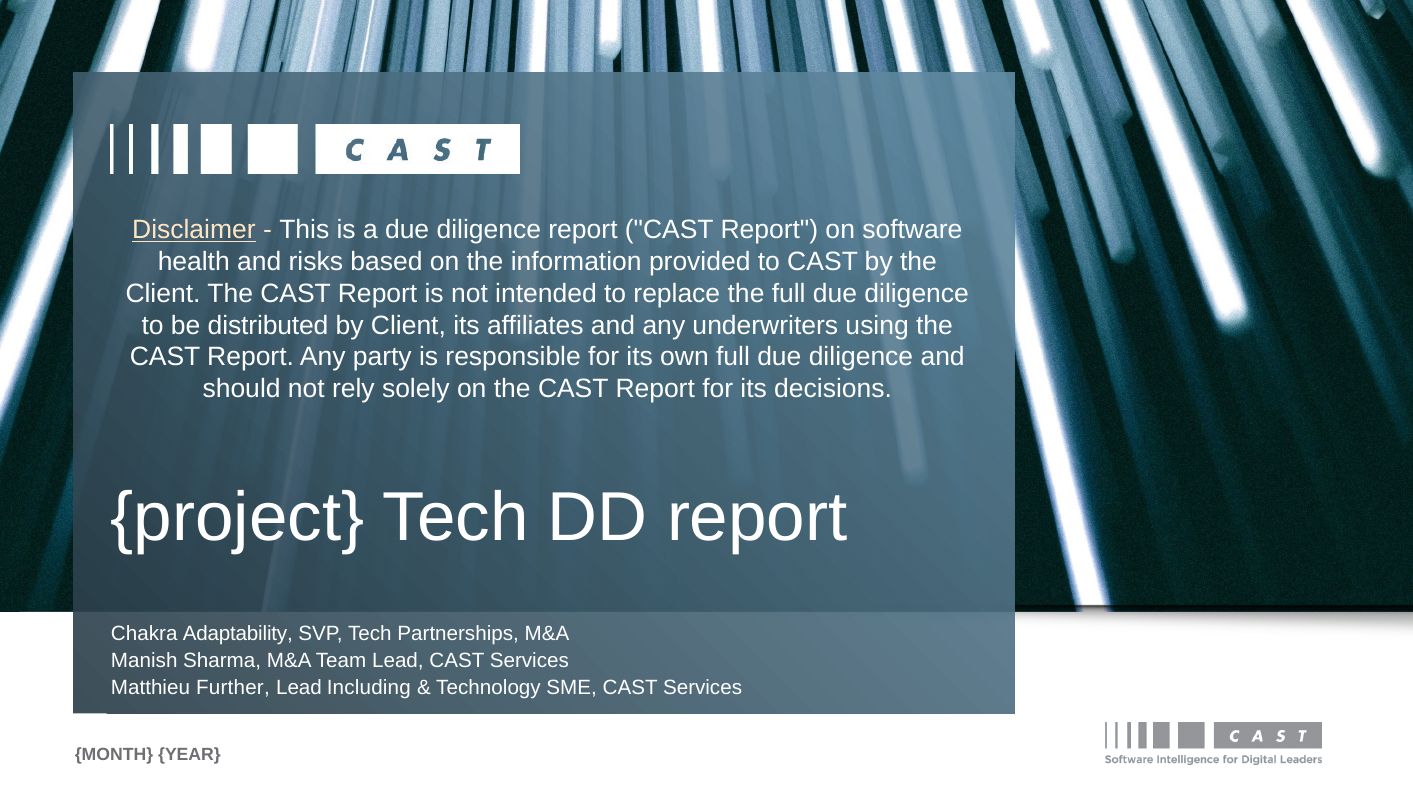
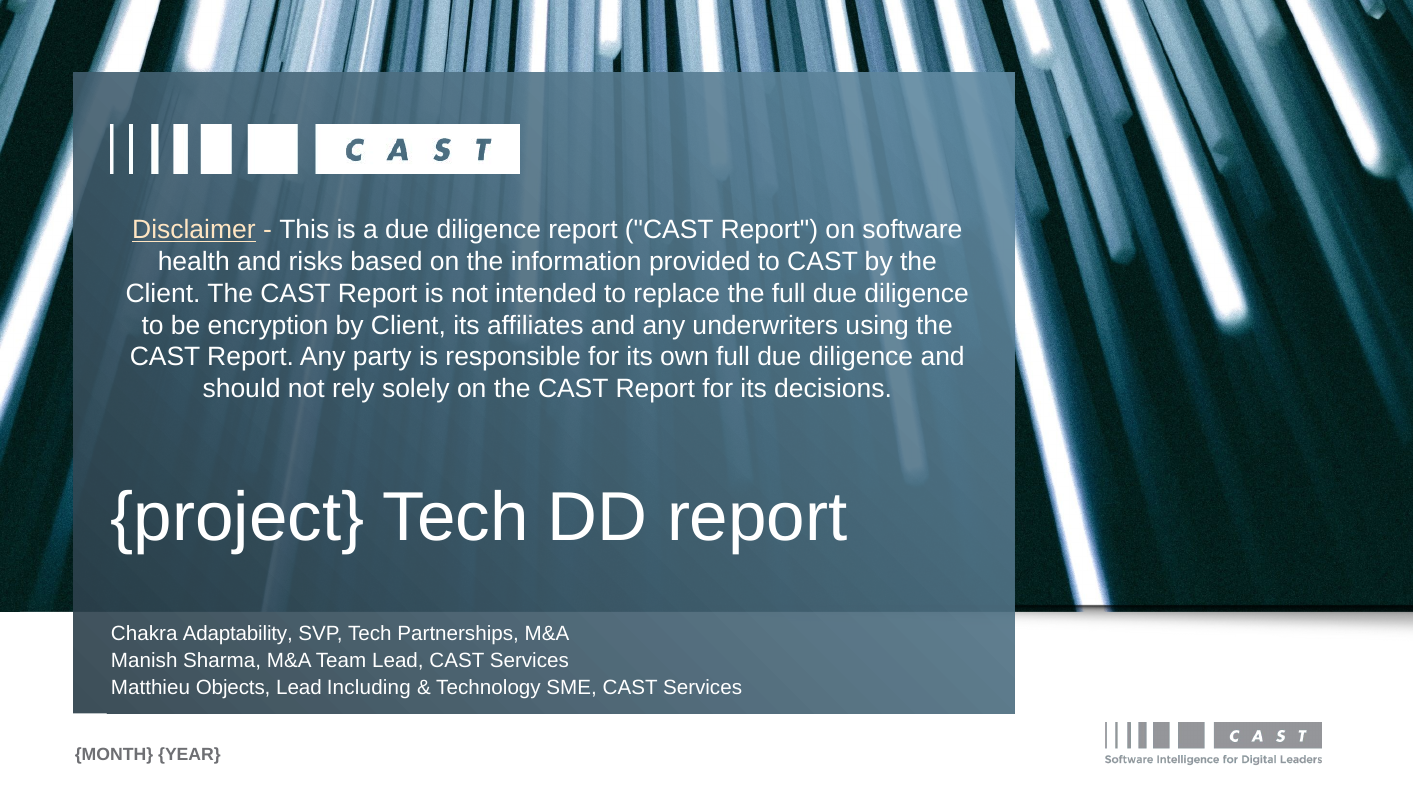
distributed: distributed -> encryption (268, 325)
Further: Further -> Objects (233, 688)
